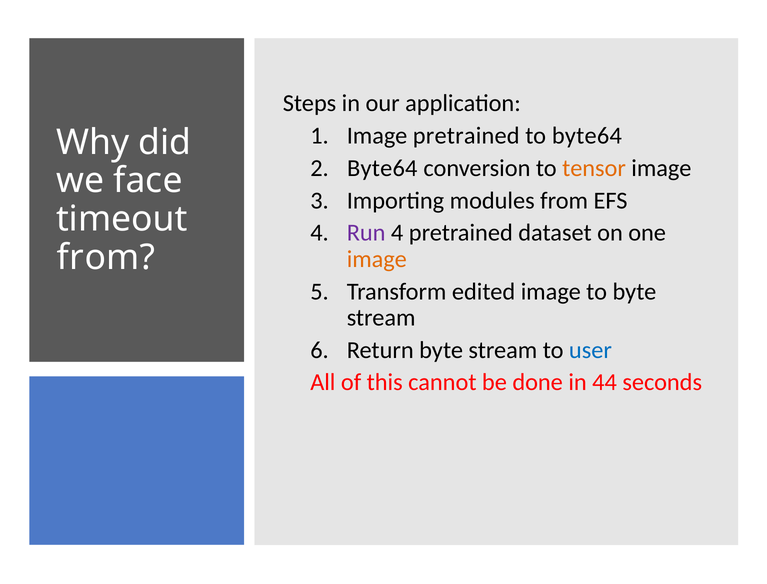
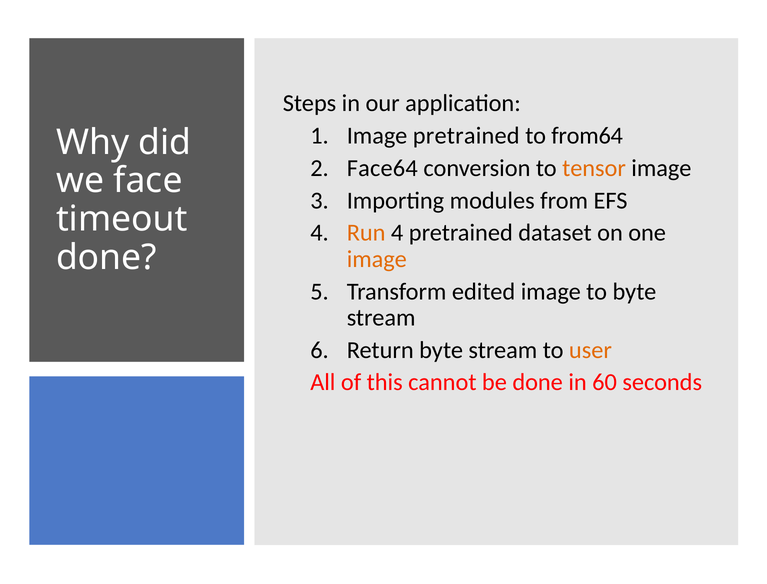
to byte64: byte64 -> from64 (587, 136)
Byte64: Byte64 -> Face64 (382, 168)
Run colour: purple -> orange (366, 233)
from: from -> done (106, 258)
user colour: blue -> orange (590, 350)
44: 44 -> 60 (605, 383)
